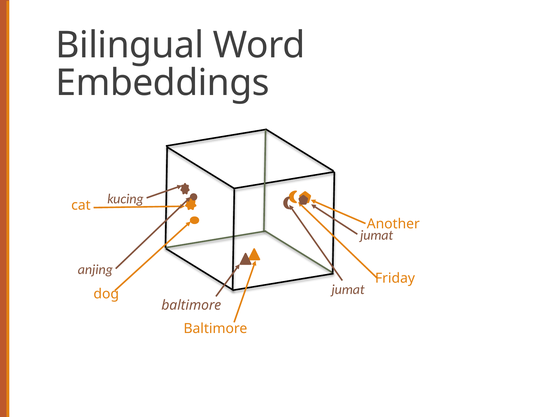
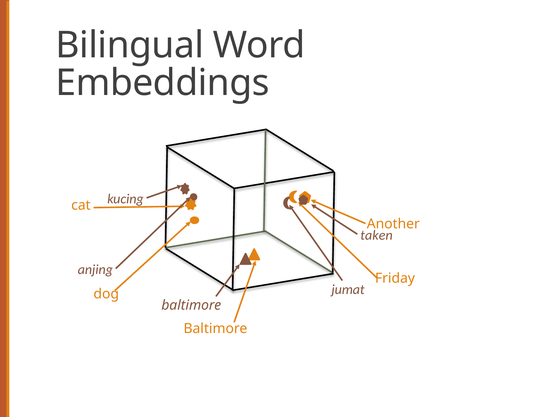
jumat: jumat -> taken (376, 235)
